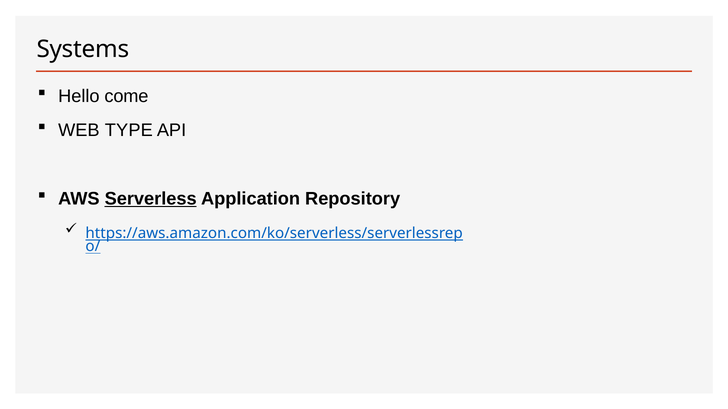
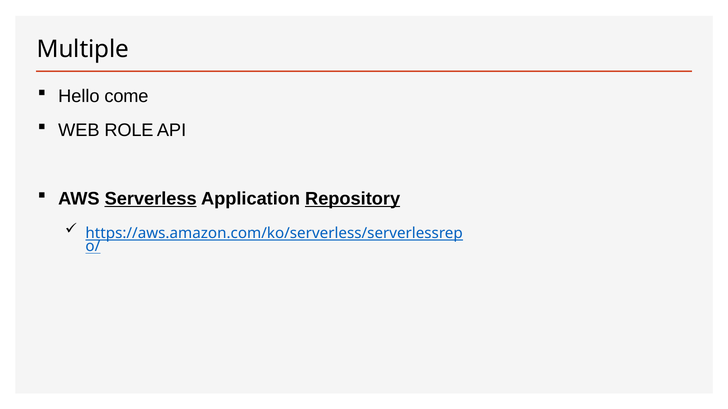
Systems: Systems -> Multiple (83, 49)
TYPE: TYPE -> ROLE (129, 131)
Repository underline: none -> present (353, 199)
